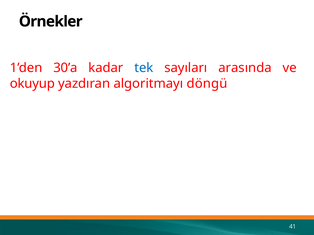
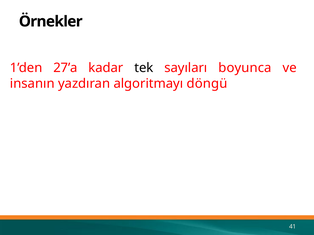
30’a: 30’a -> 27’a (65, 68)
tek colour: blue -> black (144, 68)
arasında: arasında -> boyunca (245, 68)
okuyup: okuyup -> insanın (32, 84)
